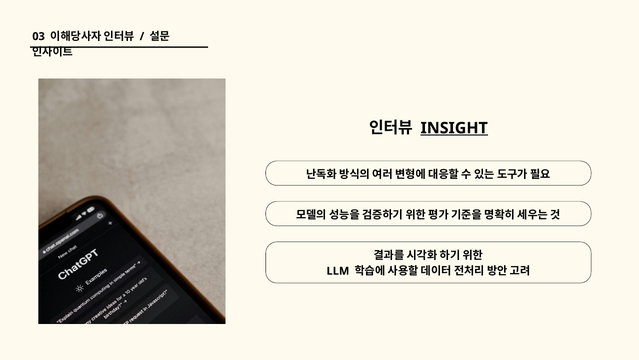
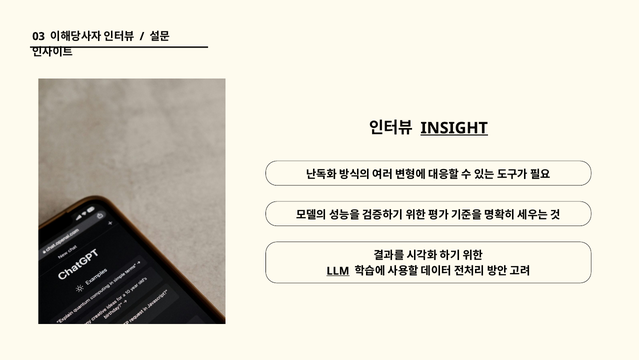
LLM underline: none -> present (338, 271)
